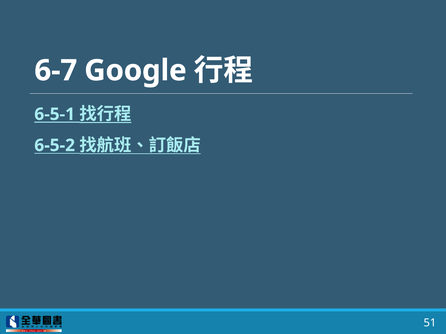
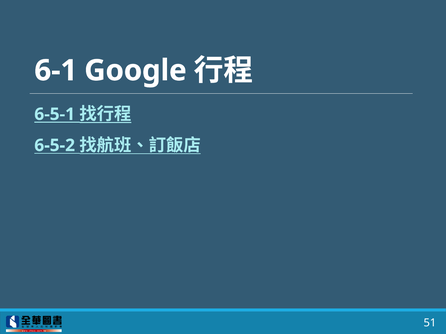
6-7: 6-7 -> 6-1 (56, 71)
